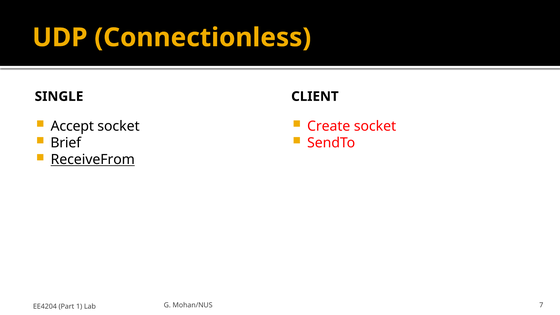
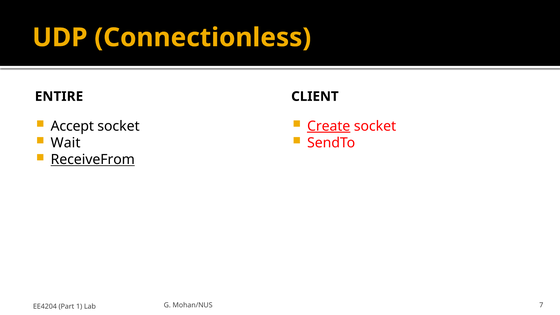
SINGLE: SINGLE -> ENTIRE (59, 96)
Create underline: none -> present (329, 126)
Brief: Brief -> Wait (66, 143)
